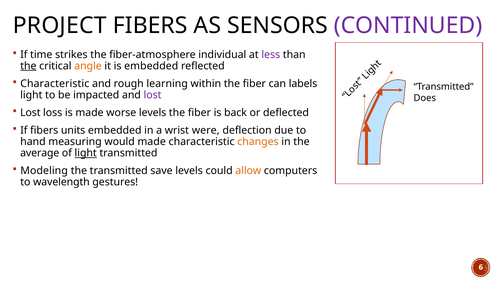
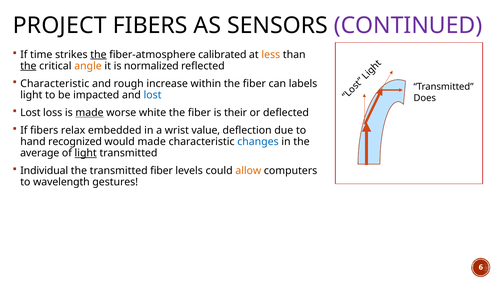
the underline: none -> present (98, 54)
individual: individual -> calibrated (222, 54)
less colour: purple -> orange (271, 54)
is embedded: embedded -> normalized (151, 66)
learning: learning -> increase (167, 83)
lost colour: purple -> blue (153, 95)
made underline: none -> present (90, 112)
worse levels: levels -> white (153, 112)
back: back -> their (236, 112)
units: units -> relax (73, 130)
were: were -> value (206, 130)
measuring: measuring -> recognized (75, 141)
changes colour: orange -> blue (258, 141)
Modeling: Modeling -> Individual (44, 170)
transmitted save: save -> fiber (162, 170)
